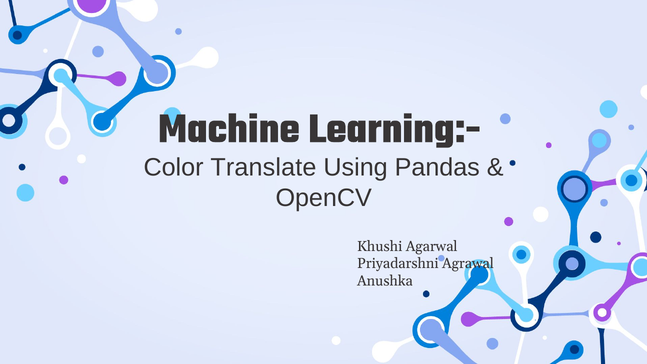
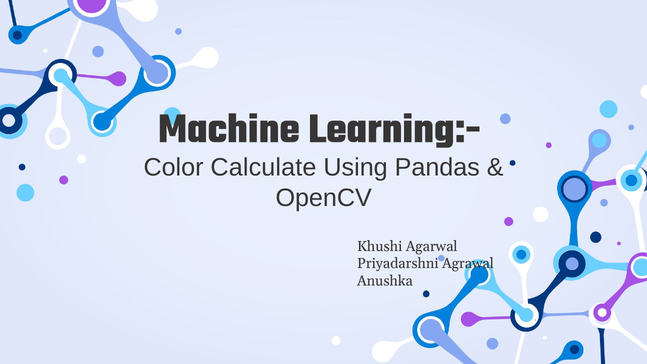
Translate: Translate -> Calculate (263, 168)
